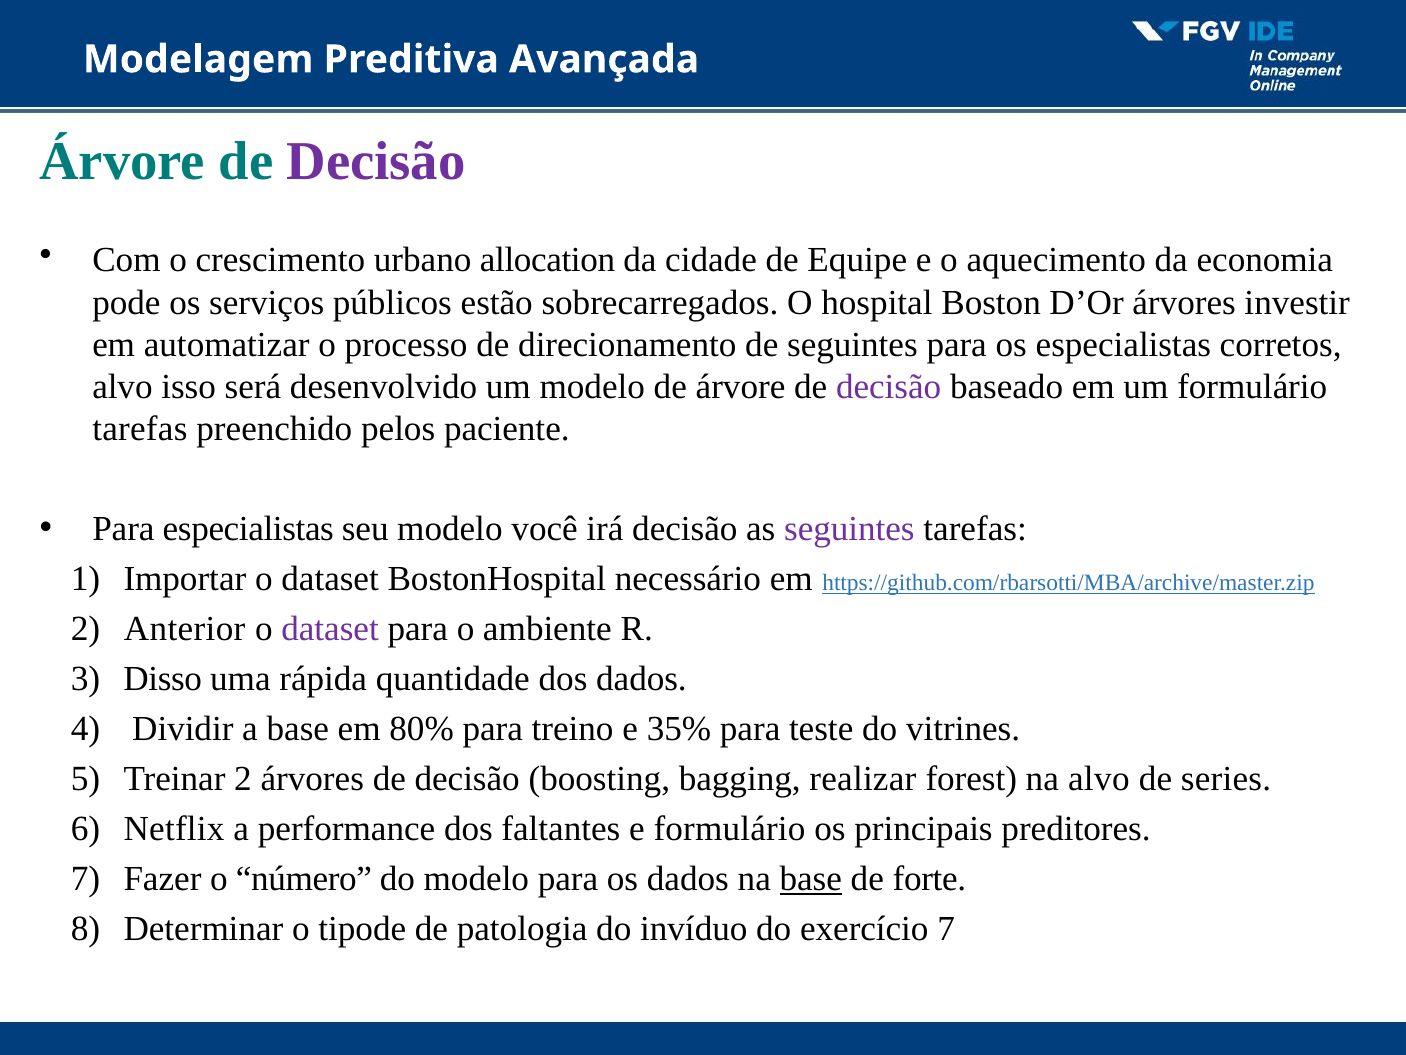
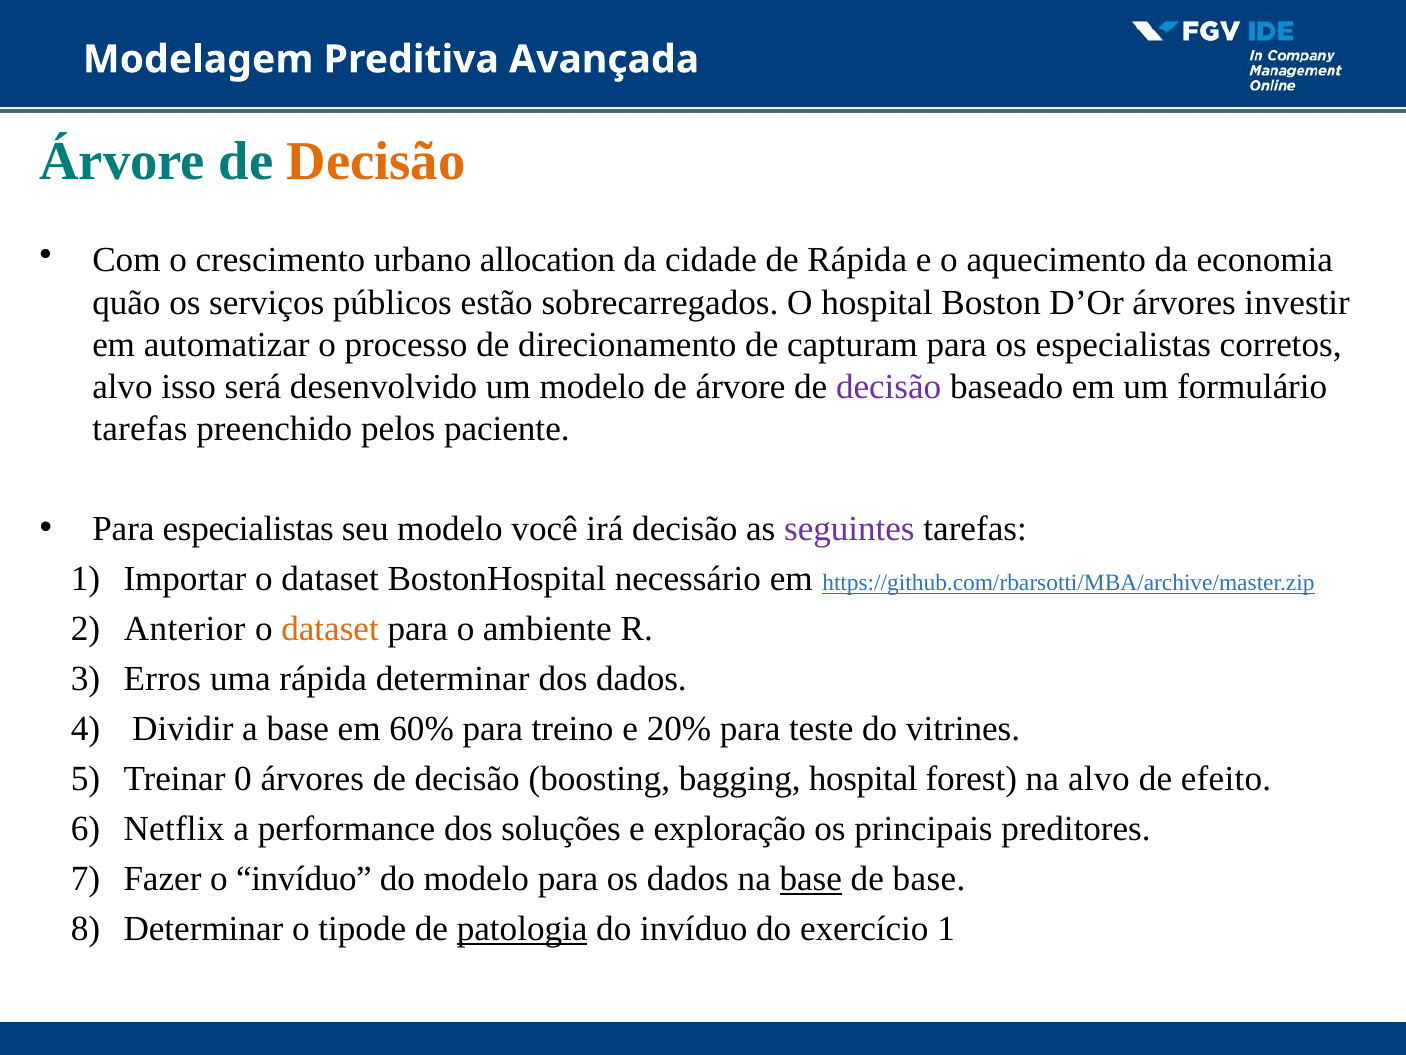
Decisão colour: purple -> orange (376, 161)
de Equipe: Equipe -> Rápida (857, 260)
pode: pode -> quão (126, 302)
de seguintes: seguintes -> capturam (852, 345)
dataset colour: purple -> orange (330, 629)
Disso: Disso -> Erros (162, 679)
rápida quantidade: quantidade -> determinar (453, 679)
80%: 80% -> 60% (422, 729)
35%: 35% -> 20% (679, 729)
Treinar 2: 2 -> 0 (243, 779)
bagging realizar: realizar -> hospital (863, 779)
series: series -> efeito (1226, 779)
faltantes: faltantes -> soluções (561, 829)
e formulário: formulário -> exploração (730, 829)
o número: número -> invíduo (304, 879)
de forte: forte -> base (929, 879)
patologia underline: none -> present (522, 929)
exercício 7: 7 -> 1 (946, 929)
